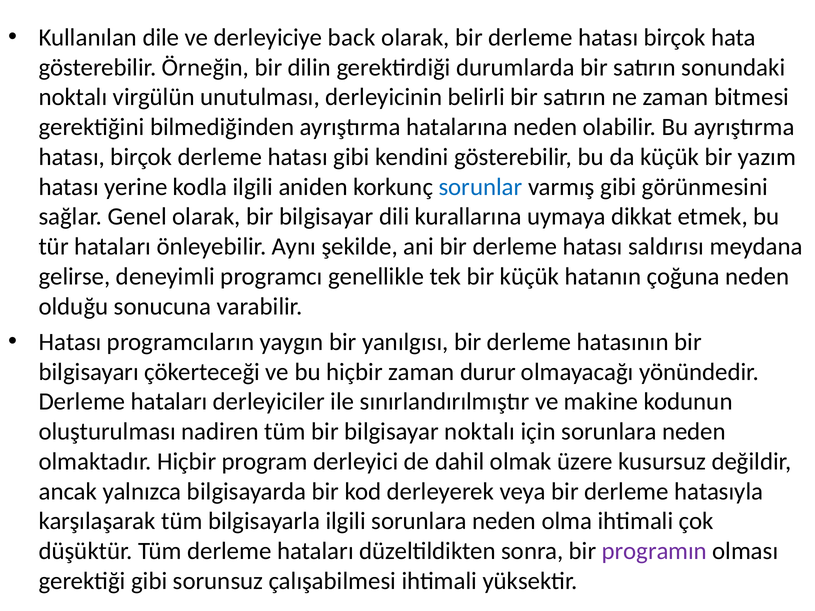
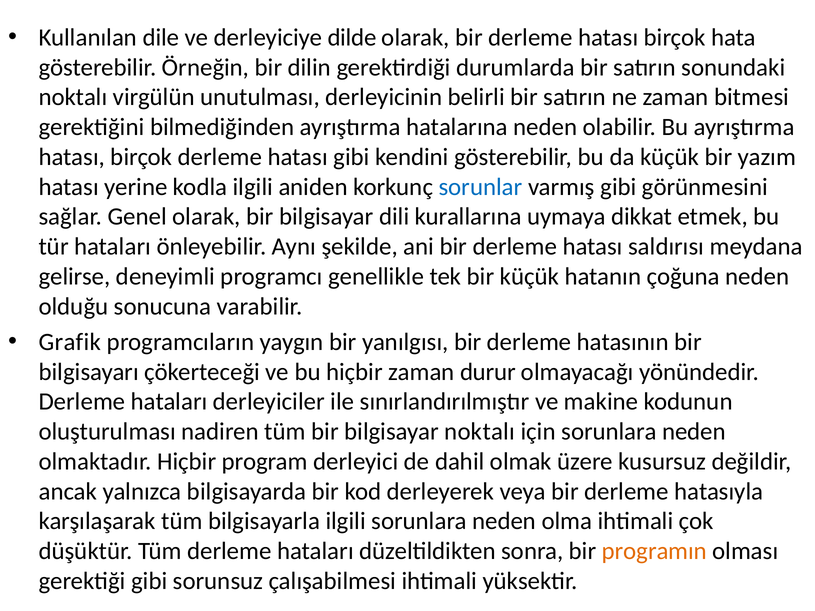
back: back -> dilde (352, 38)
Hatası: Hatası -> Grafik (70, 342)
programın colour: purple -> orange (654, 551)
